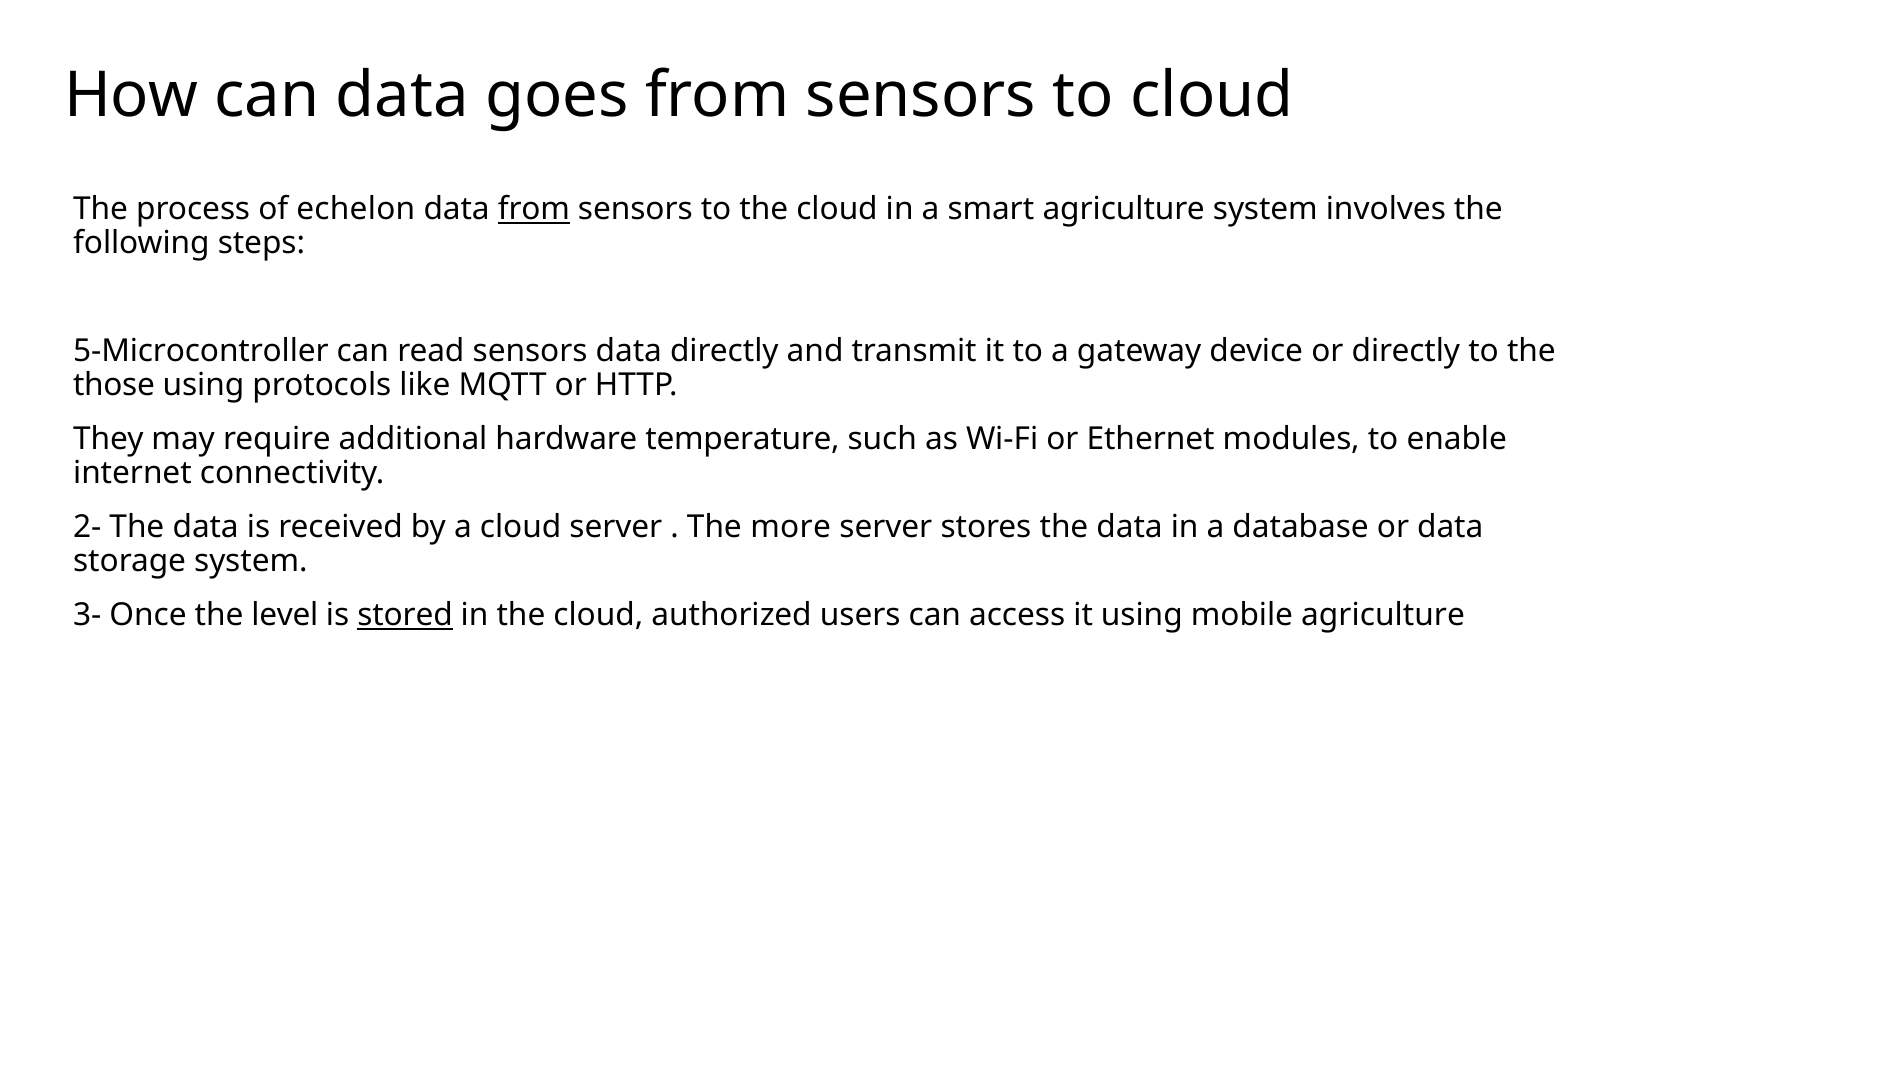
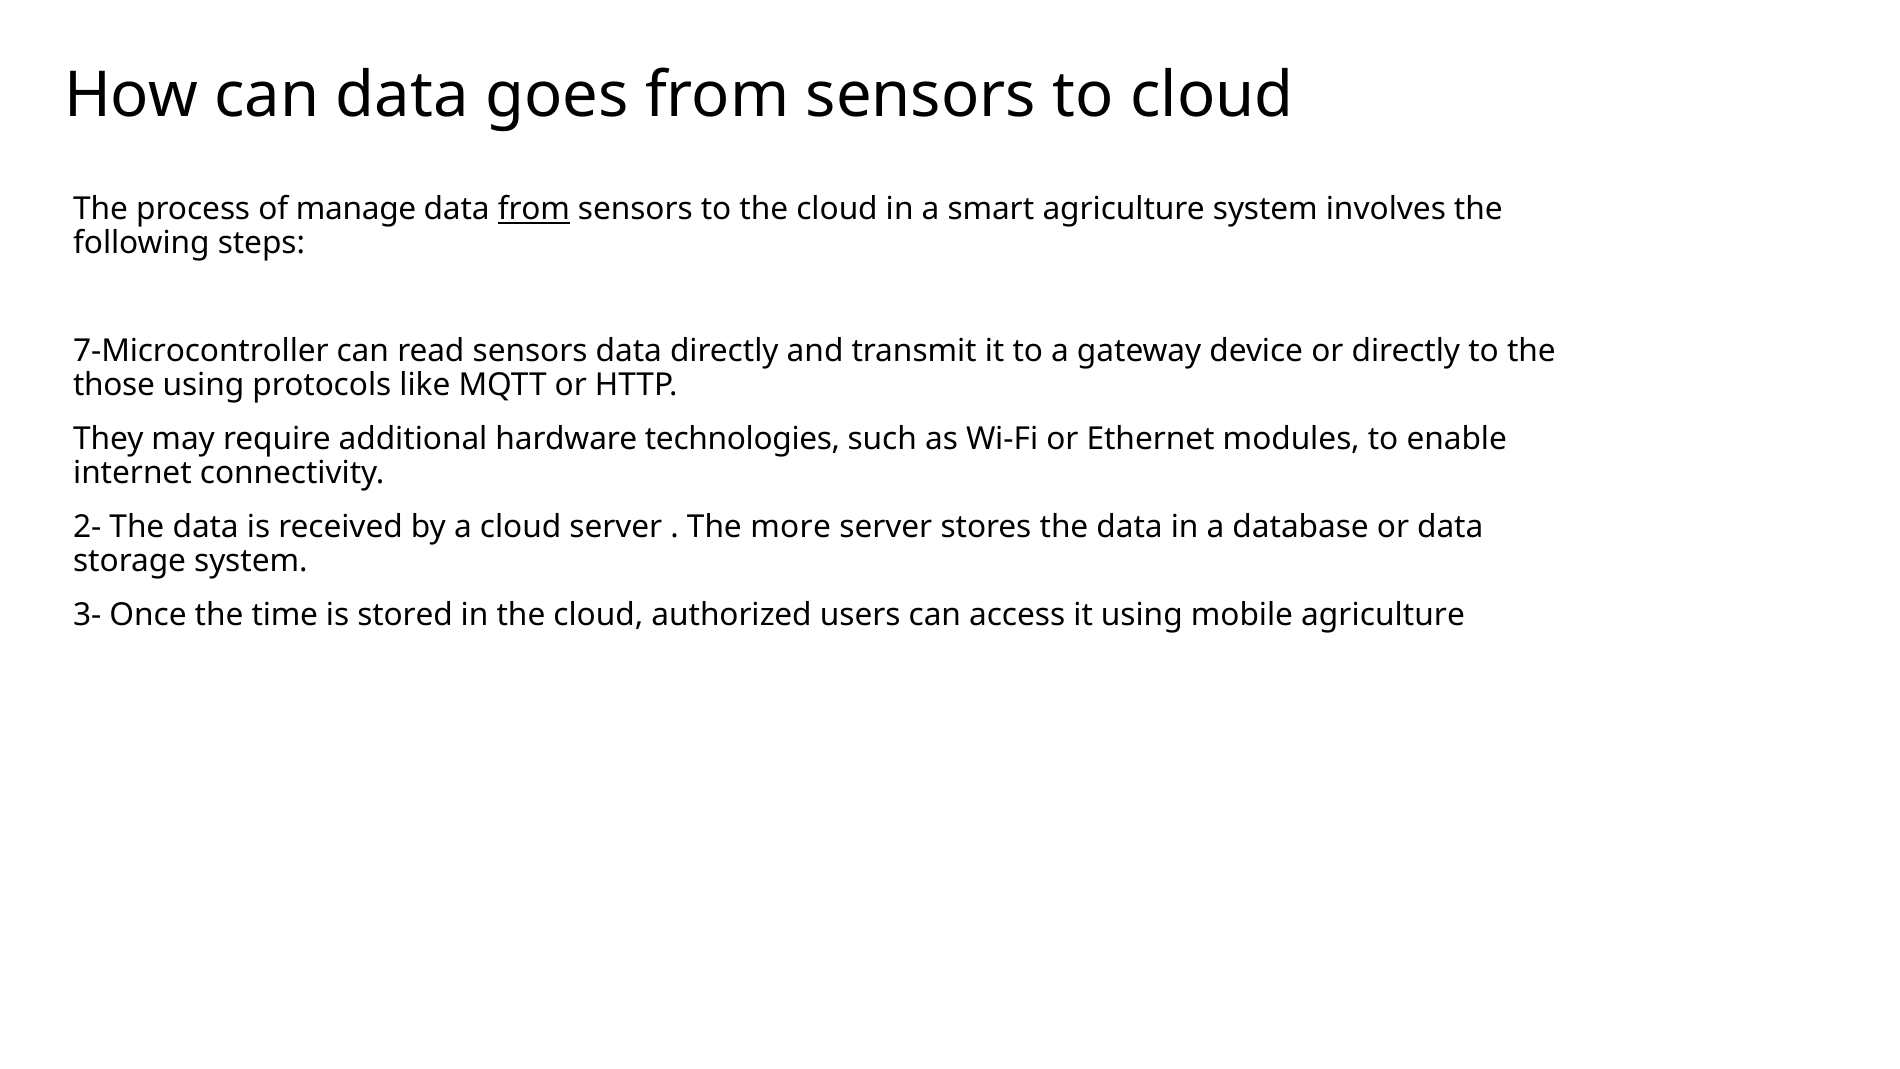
echelon: echelon -> manage (356, 209)
5-Microcontroller: 5-Microcontroller -> 7-Microcontroller (201, 351)
temperature: temperature -> technologies (743, 439)
level: level -> time (285, 615)
stored underline: present -> none (405, 615)
